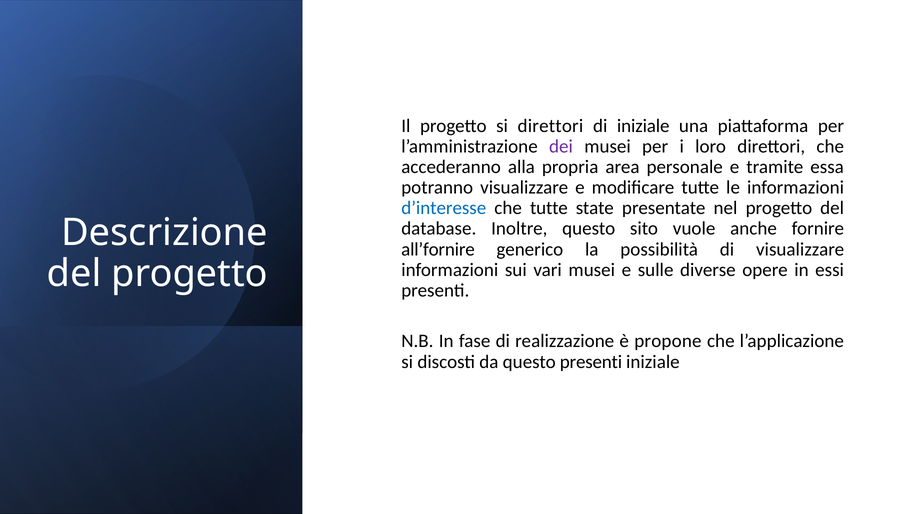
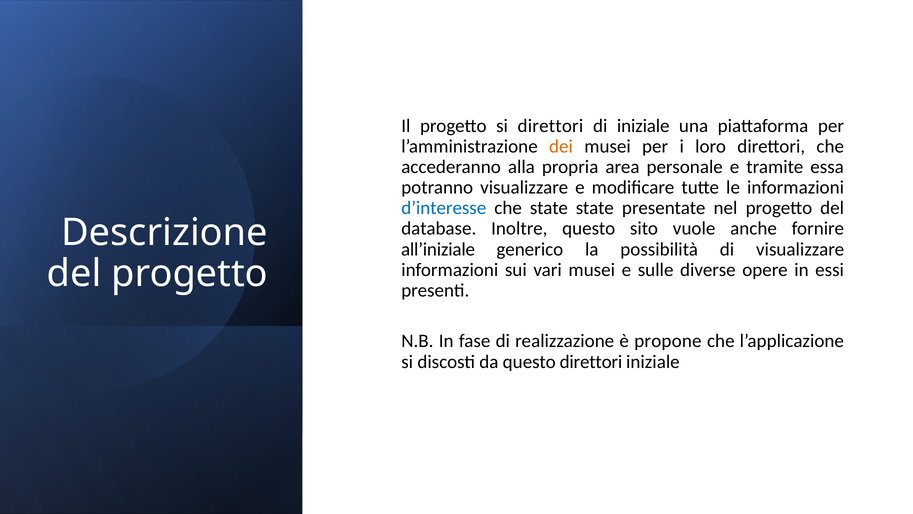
dei colour: purple -> orange (561, 146)
che tutte: tutte -> state (549, 208)
all’fornire: all’fornire -> all’iniziale (438, 249)
questo presenti: presenti -> direttori (591, 361)
